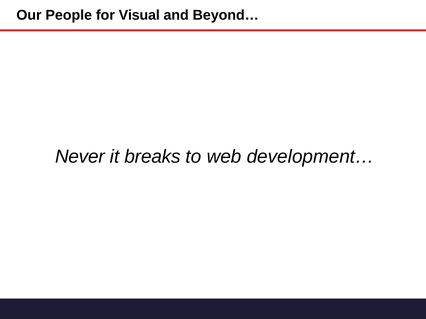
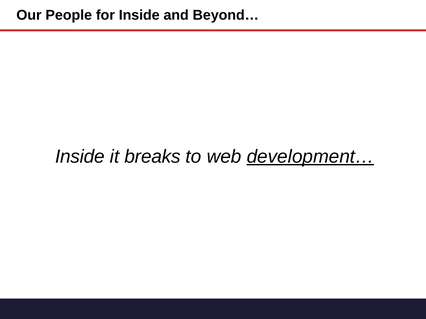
for Visual: Visual -> Inside (139, 15)
Never: Never -> Inside (80, 157)
development… underline: none -> present (310, 157)
